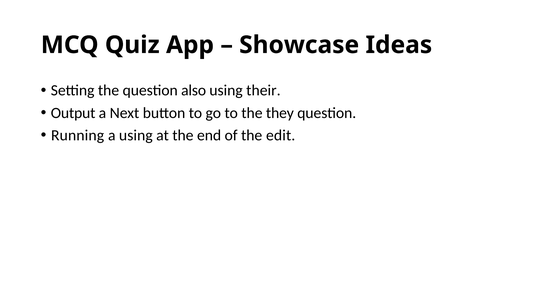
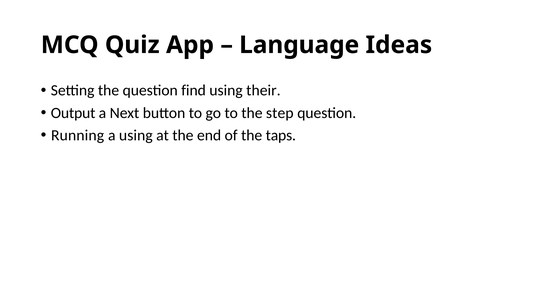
Showcase: Showcase -> Language (299, 45)
also: also -> find (194, 90)
they: they -> step (280, 113)
edit: edit -> taps (281, 135)
